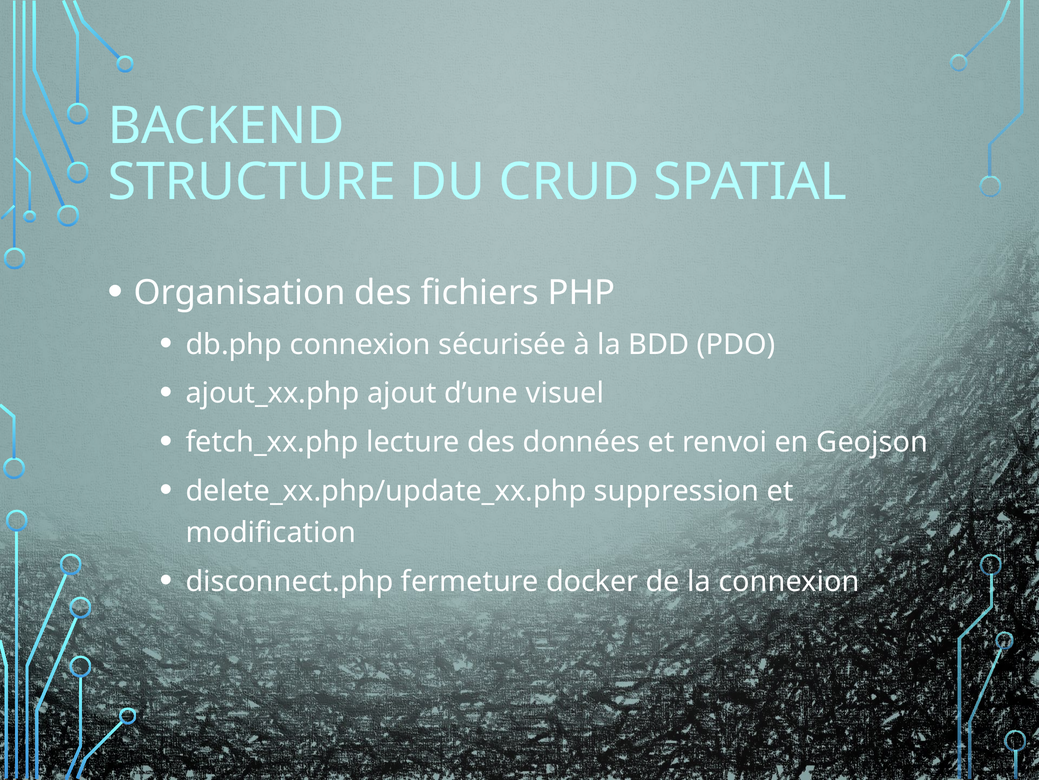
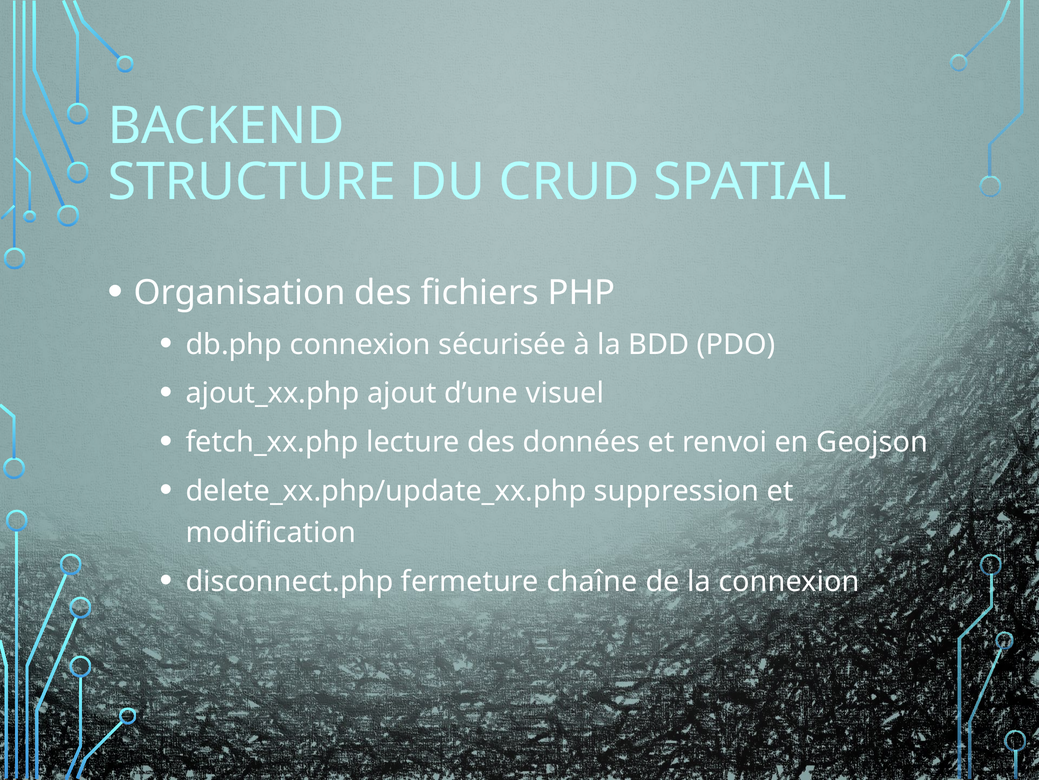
docker: docker -> chaîne (592, 581)
